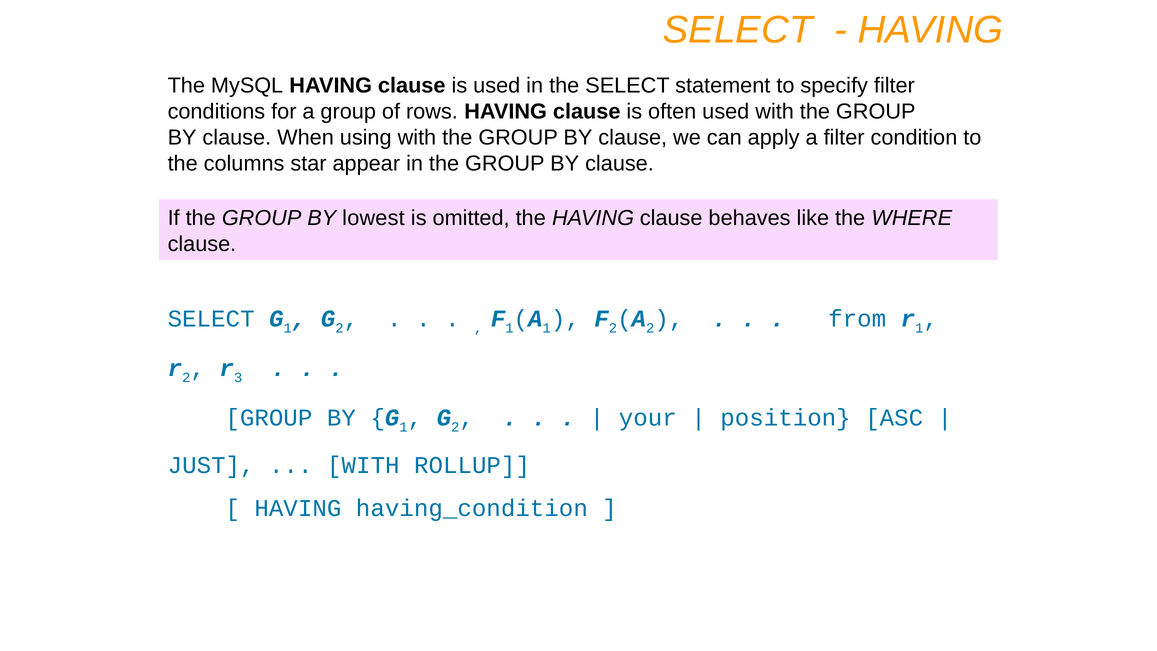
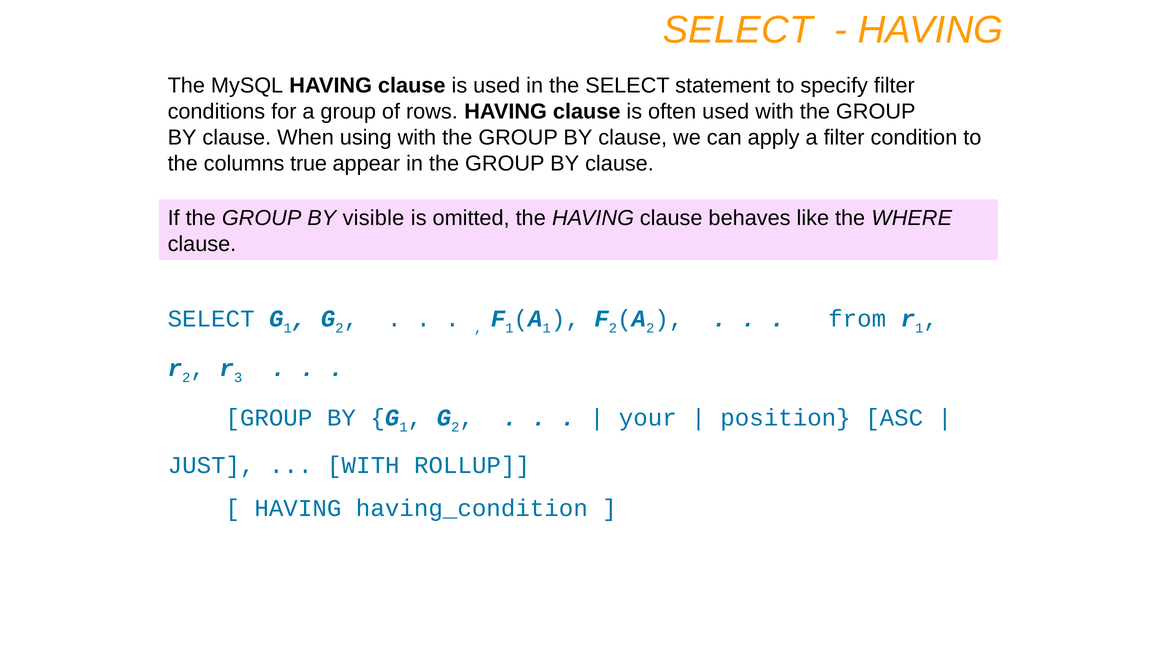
star: star -> true (309, 164)
lowest: lowest -> visible (373, 218)
